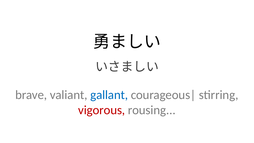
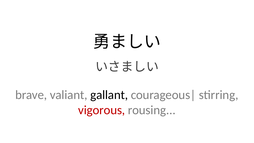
gallant colour: blue -> black (109, 95)
